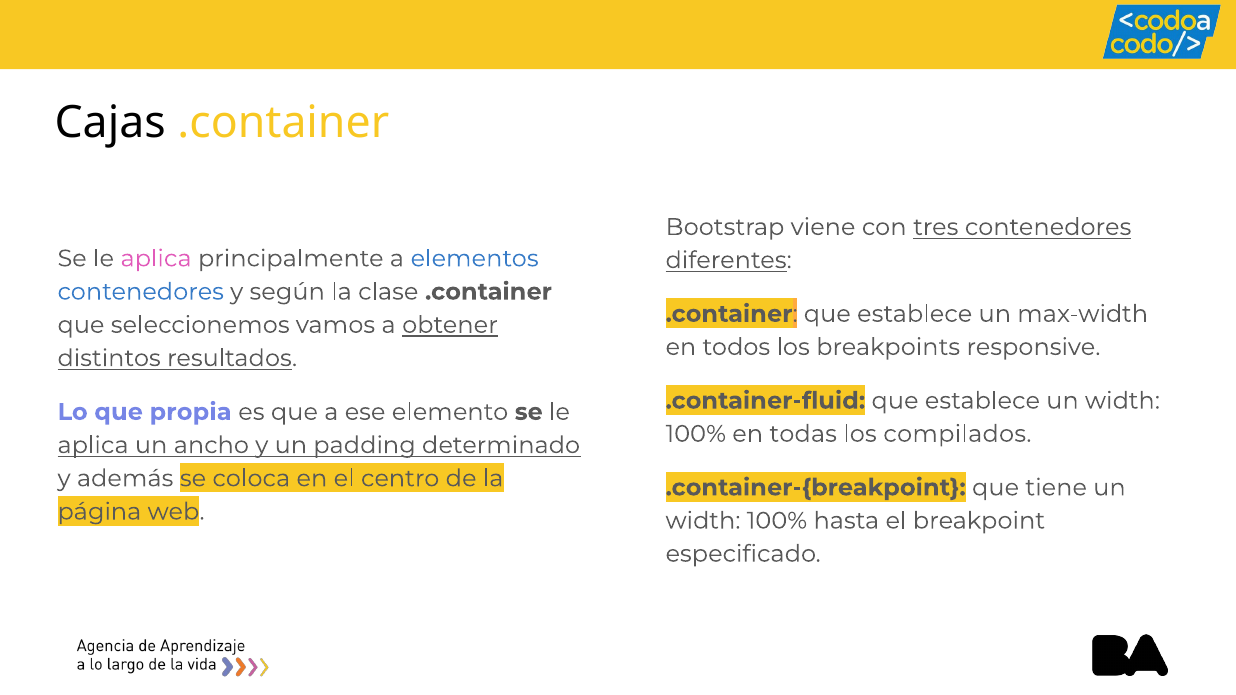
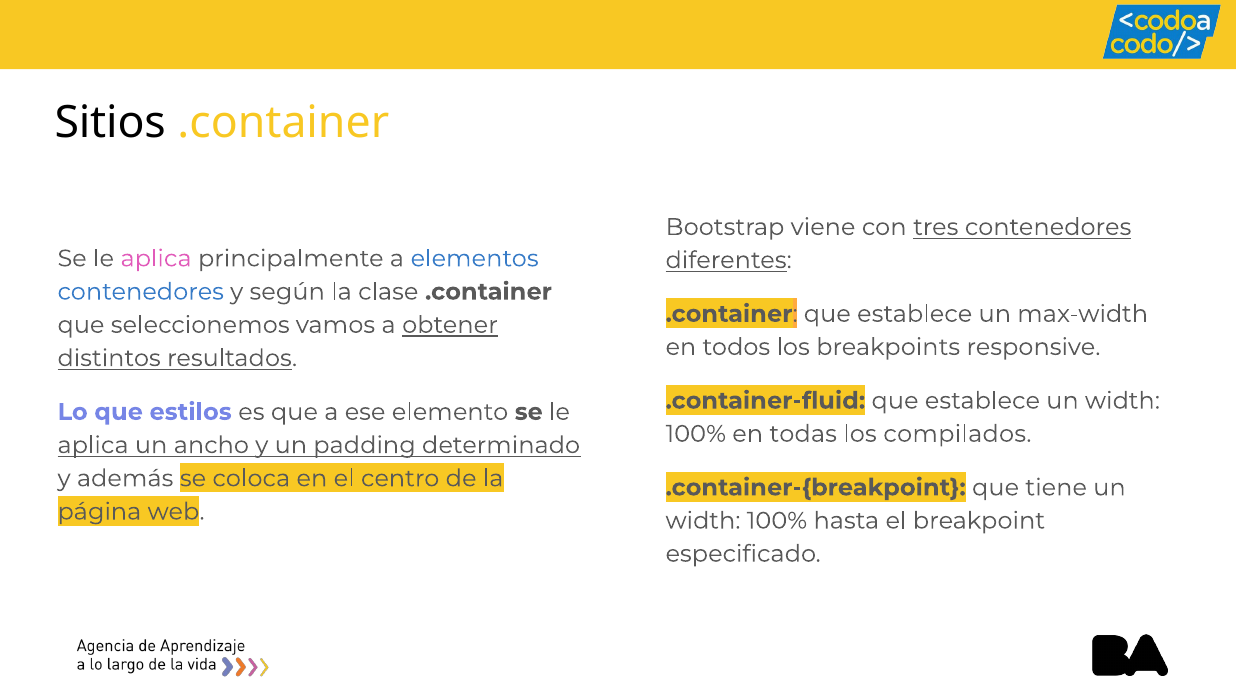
Cajas: Cajas -> Sitios (110, 123)
propia: propia -> estilos (191, 412)
